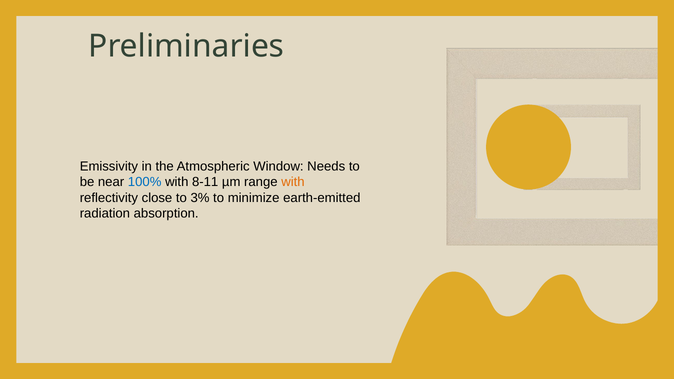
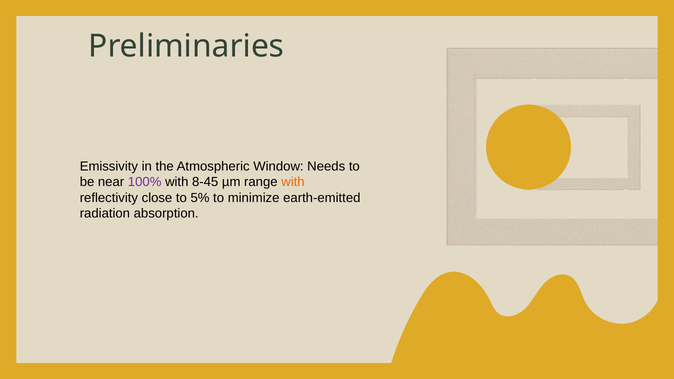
100% colour: blue -> purple (145, 182)
8-11: 8-11 -> 8-45 (205, 182)
3%: 3% -> 5% (200, 198)
